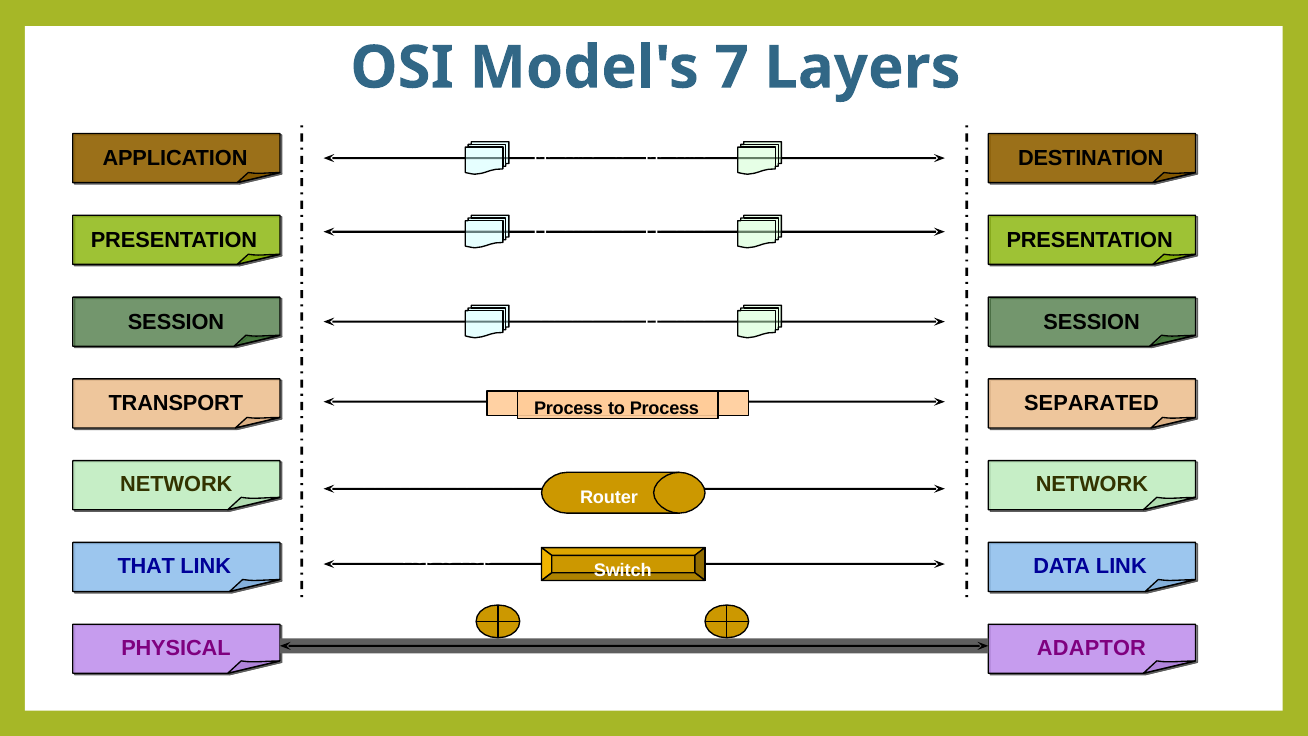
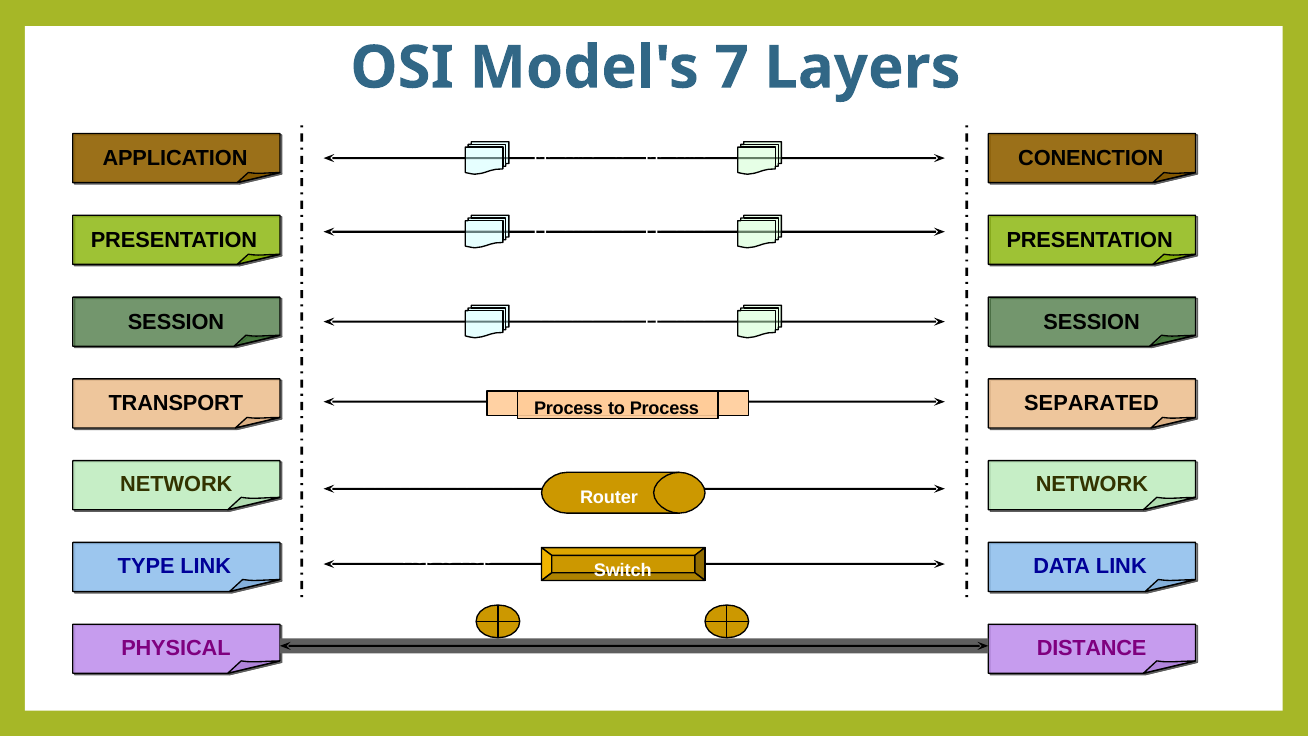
DESTINATION: DESTINATION -> CONENCTION (1091, 159)
THAT: THAT -> TYPE (146, 566)
ADAPTOR: ADAPTOR -> DISTANCE (1092, 648)
